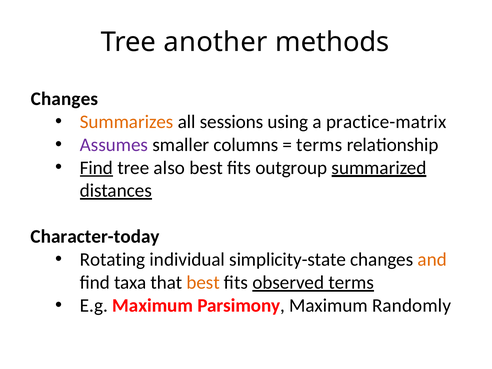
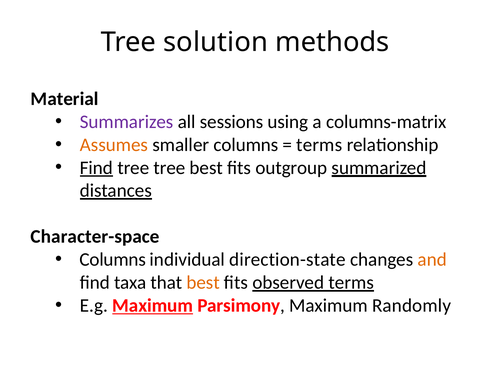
another: another -> solution (216, 42)
Changes: Changes -> Material (65, 99)
Summarizes colour: orange -> purple (127, 122)
practice-matrix: practice-matrix -> columns-matrix (386, 122)
Assumes colour: purple -> orange (114, 145)
tree also: also -> tree (169, 168)
Character-today: Character-today -> Character-space (95, 237)
Rotating: Rotating -> Columns (113, 260)
simplicity-state: simplicity-state -> direction-state (288, 260)
Maximum underline: none -> present (153, 306)
